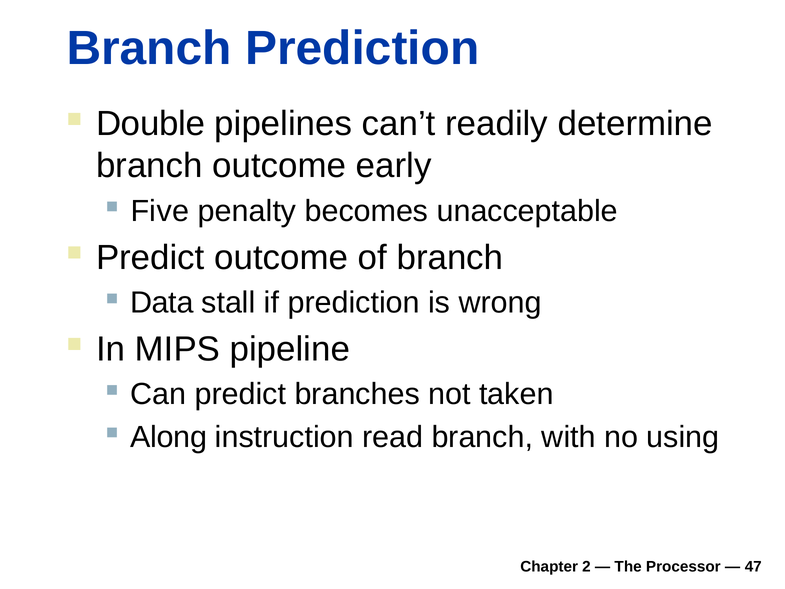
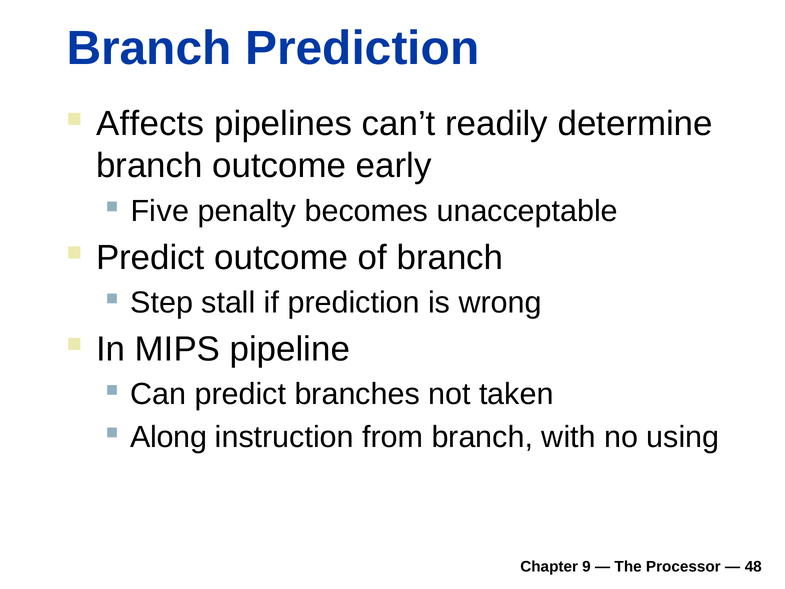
Double: Double -> Affects (150, 124)
Data: Data -> Step (162, 303)
read: read -> from (393, 437)
2: 2 -> 9 (586, 567)
47: 47 -> 48 (753, 567)
